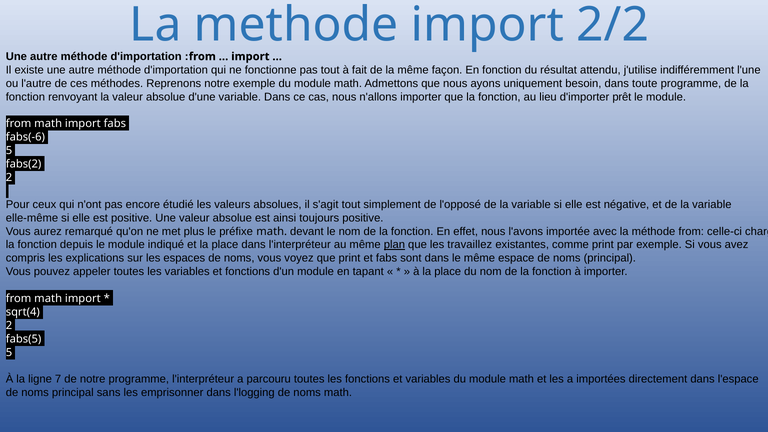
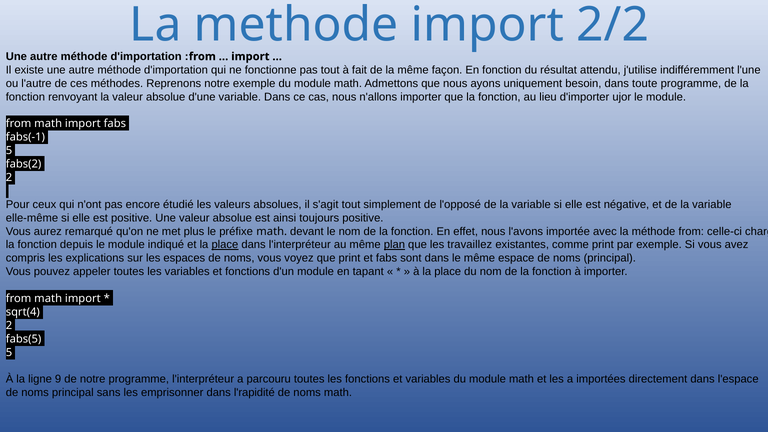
prêt: prêt -> ujor (622, 97)
fabs(-6: fabs(-6 -> fabs(-1 (25, 137)
place underline: none -> present (225, 245)
7: 7 -> 9 (58, 379)
l'logging: l'logging -> l'rapidité (254, 393)
